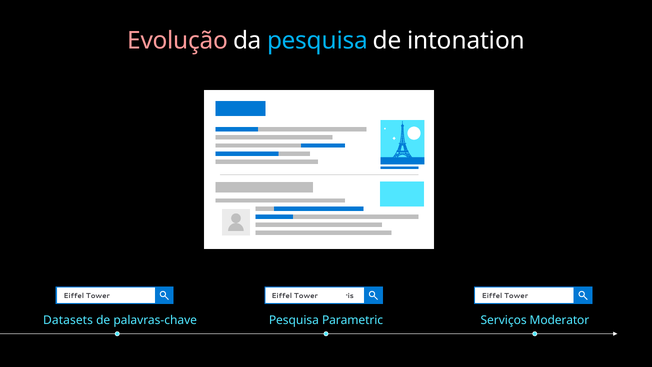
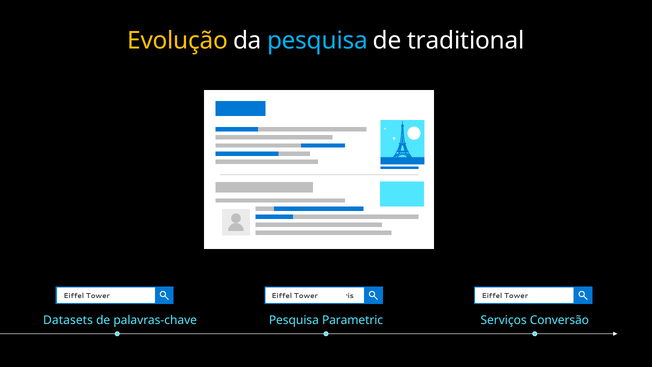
Evolução colour: pink -> yellow (178, 41)
intonation: intonation -> traditional (466, 41)
Moderator: Moderator -> Conversão (559, 320)
